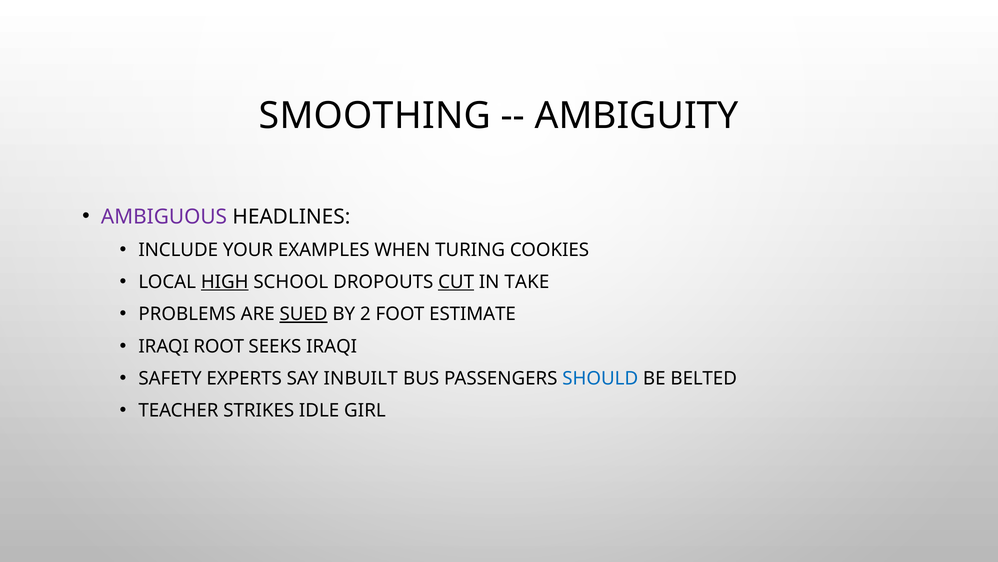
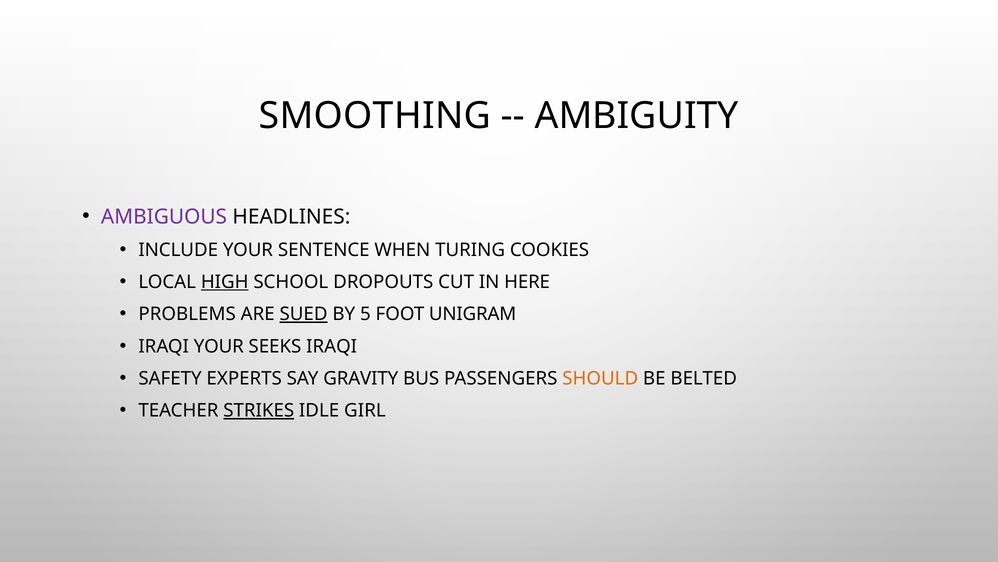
EXAMPLES: EXAMPLES -> SENTENCE (324, 250)
CUT underline: present -> none (456, 282)
TAKE: TAKE -> HERE (527, 282)
2: 2 -> 5 (365, 314)
ESTIMATE: ESTIMATE -> UNIGRAM (473, 314)
IRAQI ROOT: ROOT -> YOUR (219, 346)
INBUILT: INBUILT -> GRAVITY (361, 378)
SHOULD colour: blue -> orange (600, 378)
STRIKES underline: none -> present (259, 410)
